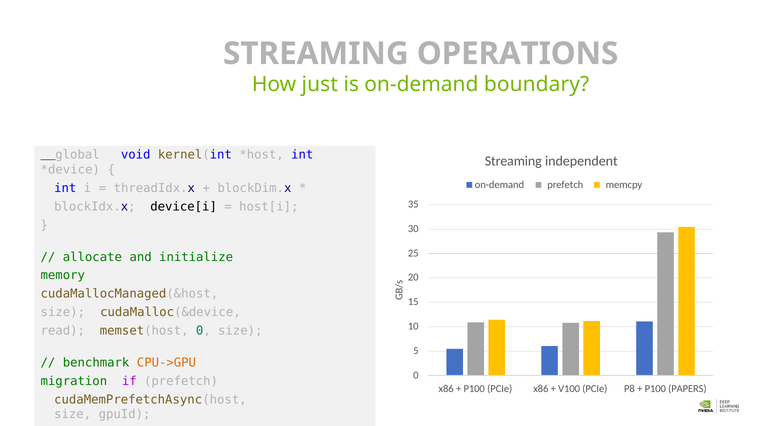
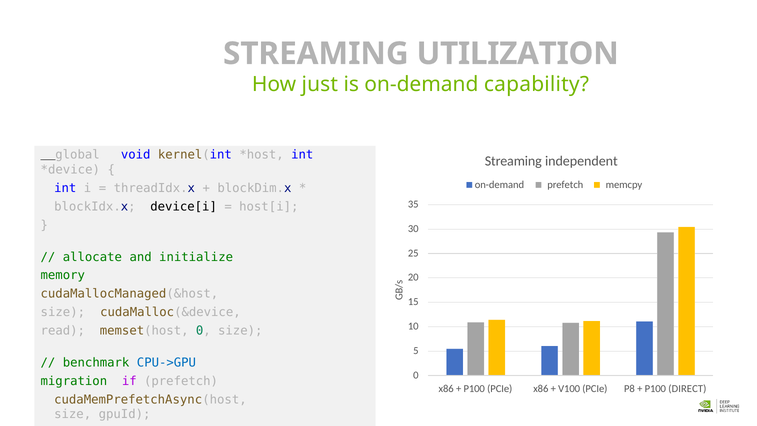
OPERATIONS: OPERATIONS -> UTILIZATION (518, 54)
boundary: boundary -> capability (536, 84)
CPU->GPU colour: orange -> blue (166, 362)
PAPERS: PAPERS -> DIRECT (687, 389)
